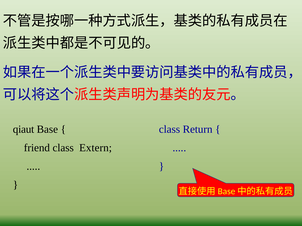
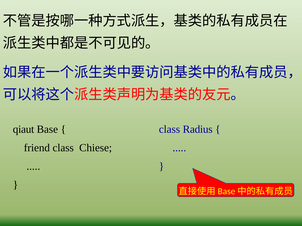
Return: Return -> Radius (198, 130)
Extern: Extern -> Chiese (96, 148)
